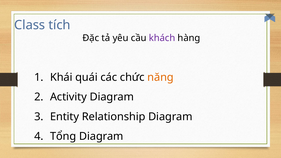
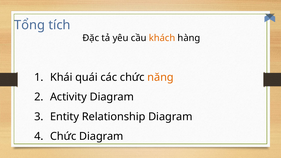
Class: Class -> Tổng (30, 25)
khách colour: purple -> orange (162, 38)
Tổng: Tổng -> Chức (63, 136)
